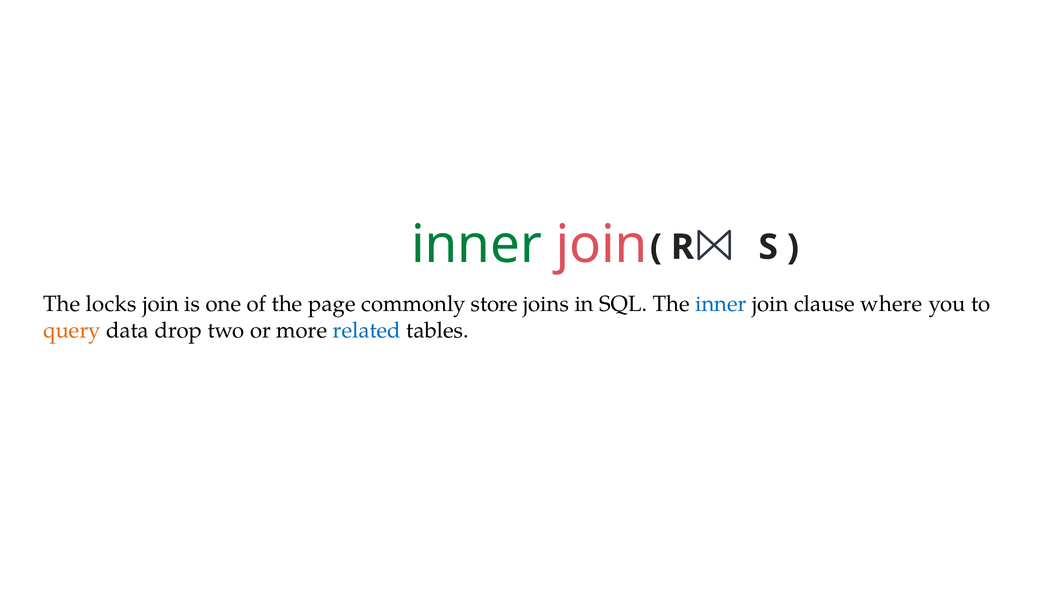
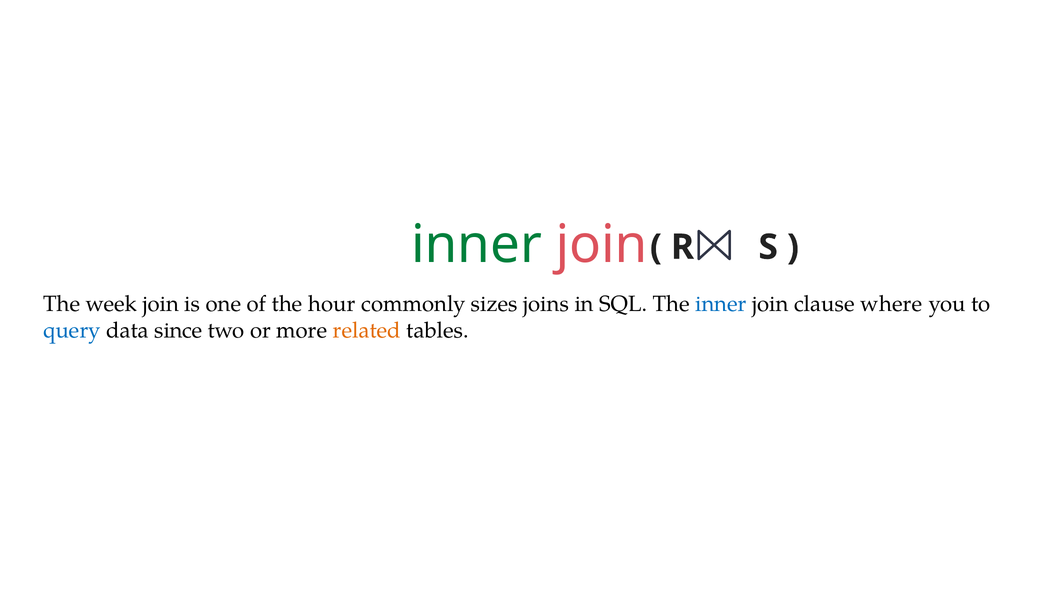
locks: locks -> week (111, 304)
page: page -> hour (332, 304)
store: store -> sizes (494, 304)
query colour: orange -> blue (72, 330)
drop: drop -> since (178, 330)
related colour: blue -> orange (367, 330)
